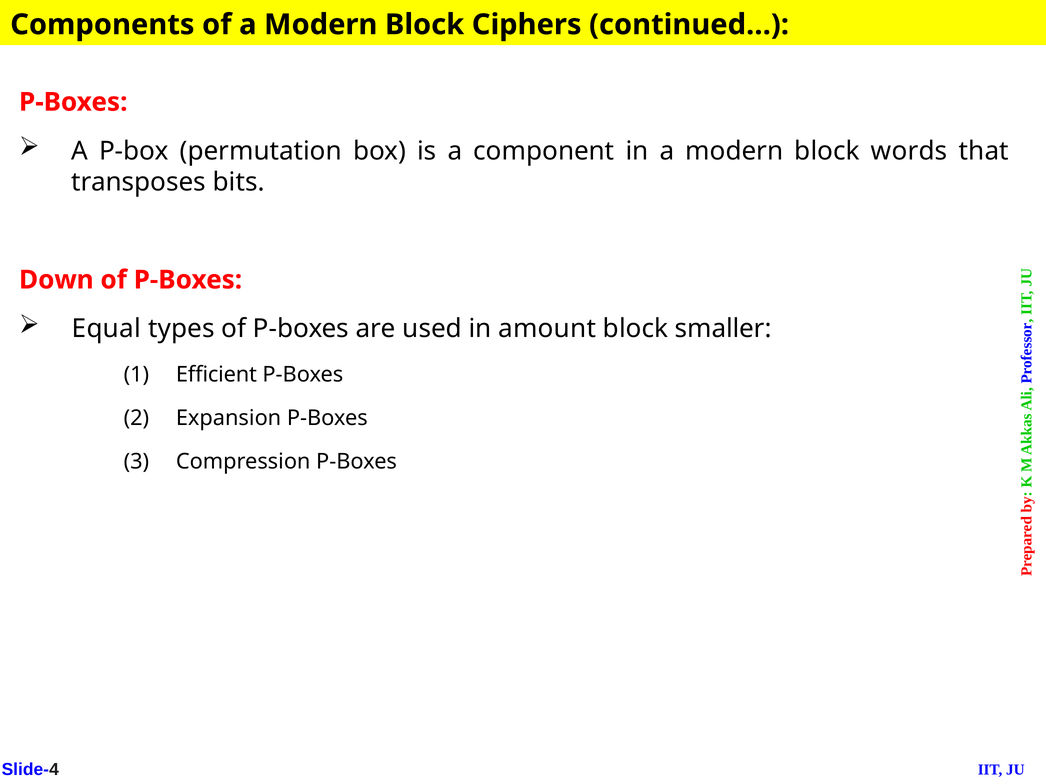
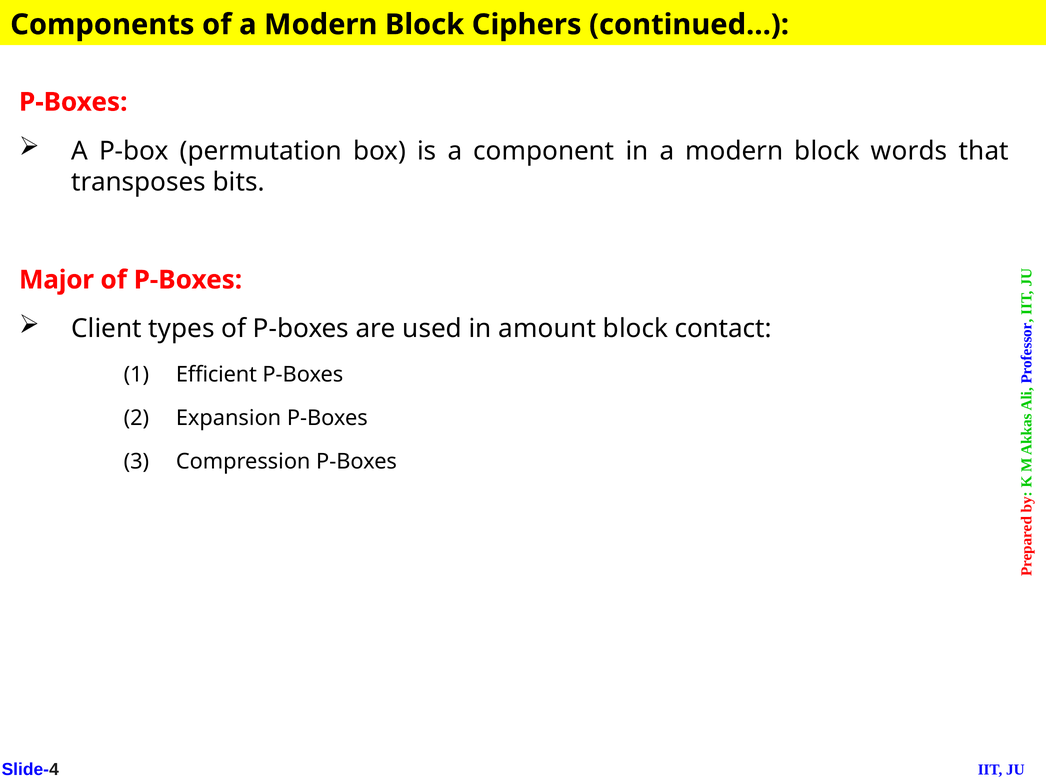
Down: Down -> Major (56, 280)
Equal: Equal -> Client (106, 329)
smaller: smaller -> contact (723, 329)
